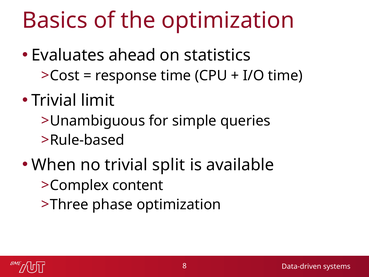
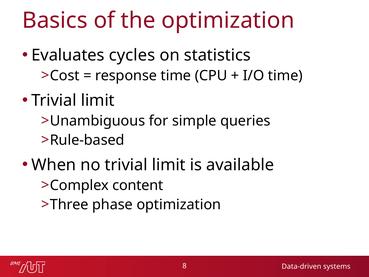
ahead: ahead -> cycles (132, 55)
no trivial split: split -> limit (169, 165)
